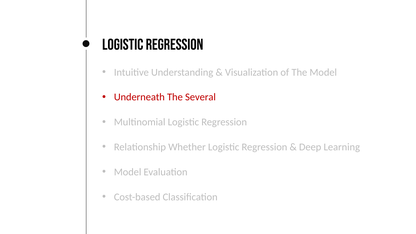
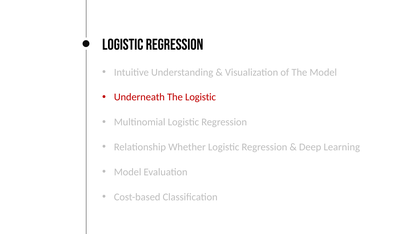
The Several: Several -> Logistic (201, 97)
